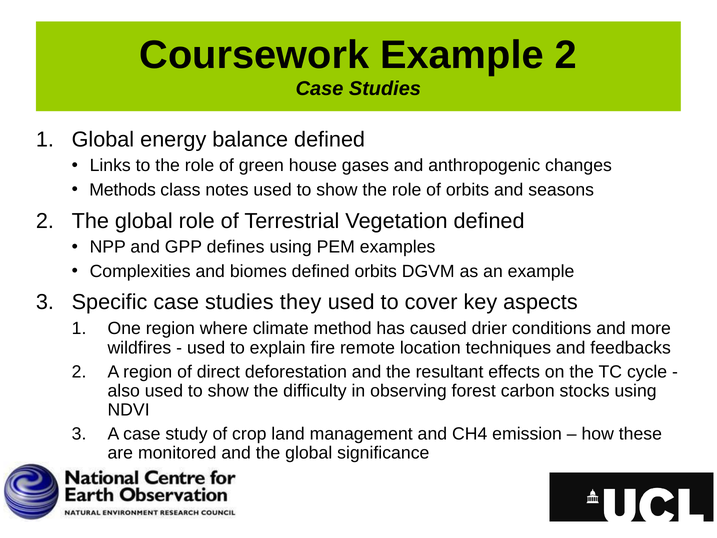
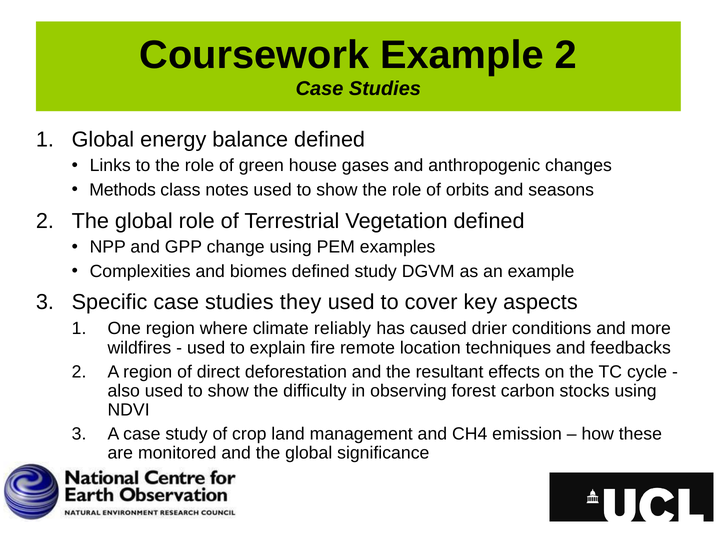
defines: defines -> change (236, 247)
defined orbits: orbits -> study (376, 271)
method: method -> reliably (342, 328)
